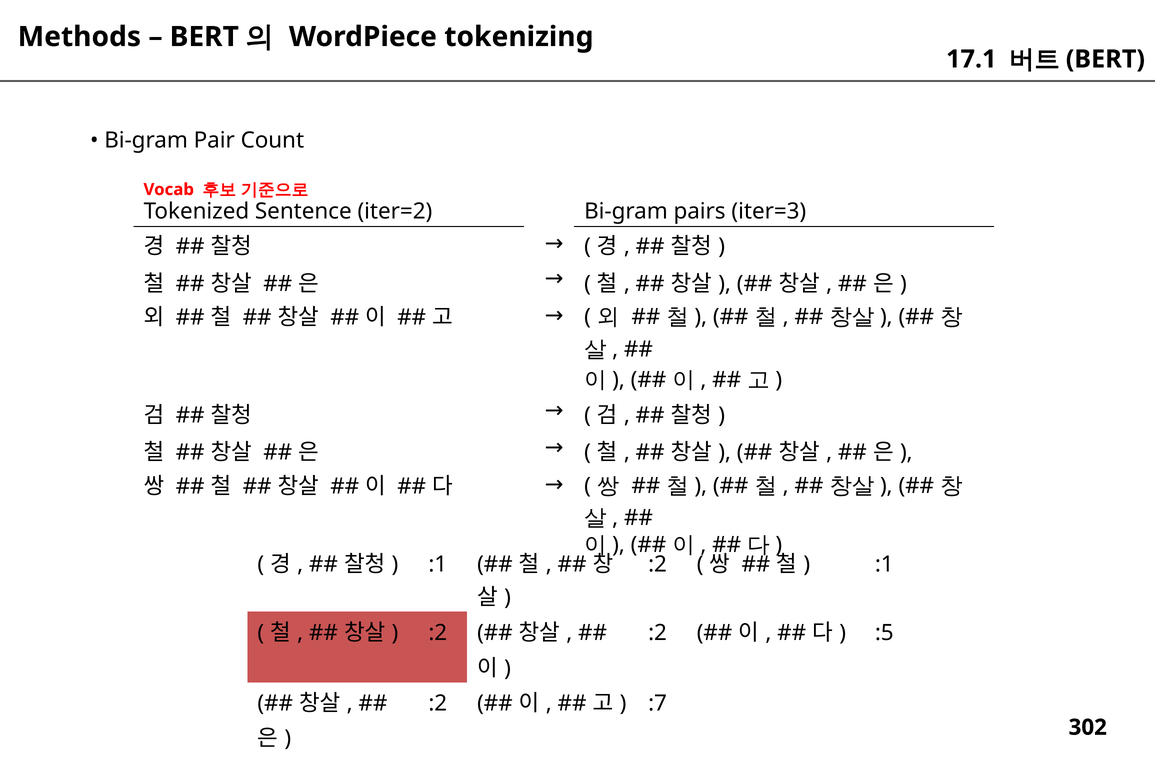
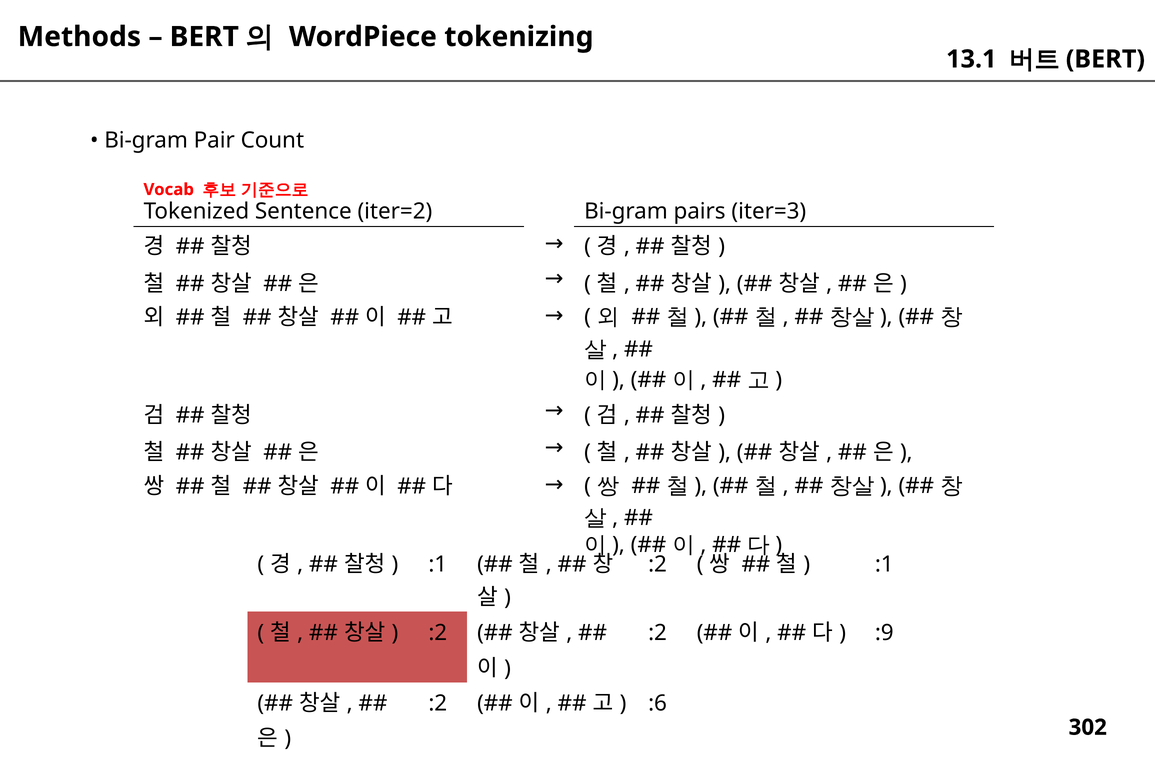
17.1: 17.1 -> 13.1 (971, 59)
:5: :5 -> :9 (884, 633)
:7: :7 -> :6 (658, 704)
